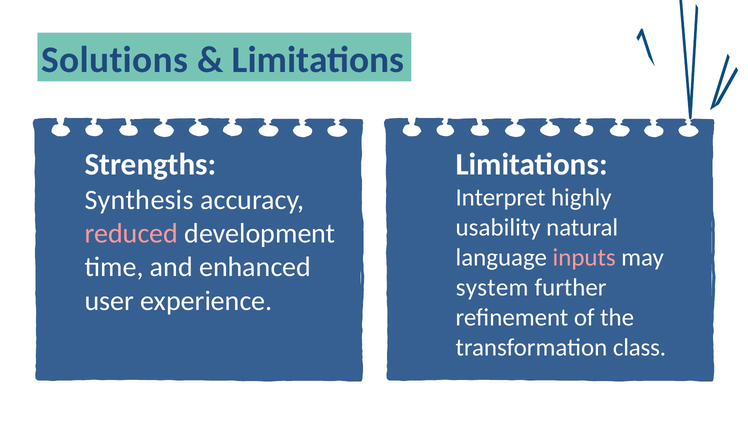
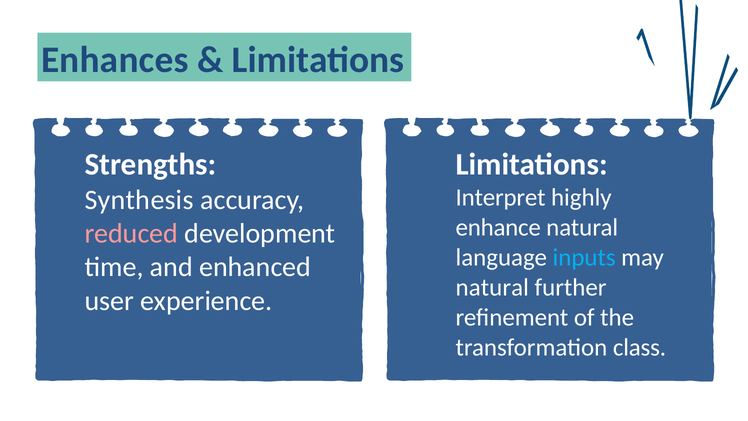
Solutions: Solutions -> Enhances (115, 60)
usability: usability -> enhance (498, 228)
inputs colour: pink -> light blue (584, 257)
system: system -> natural (492, 287)
